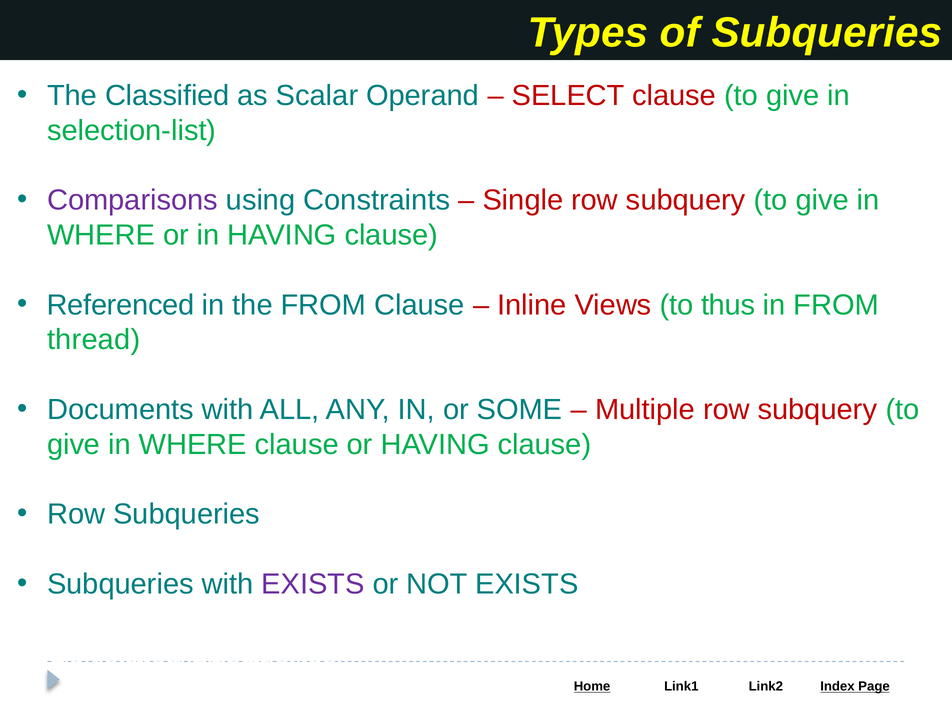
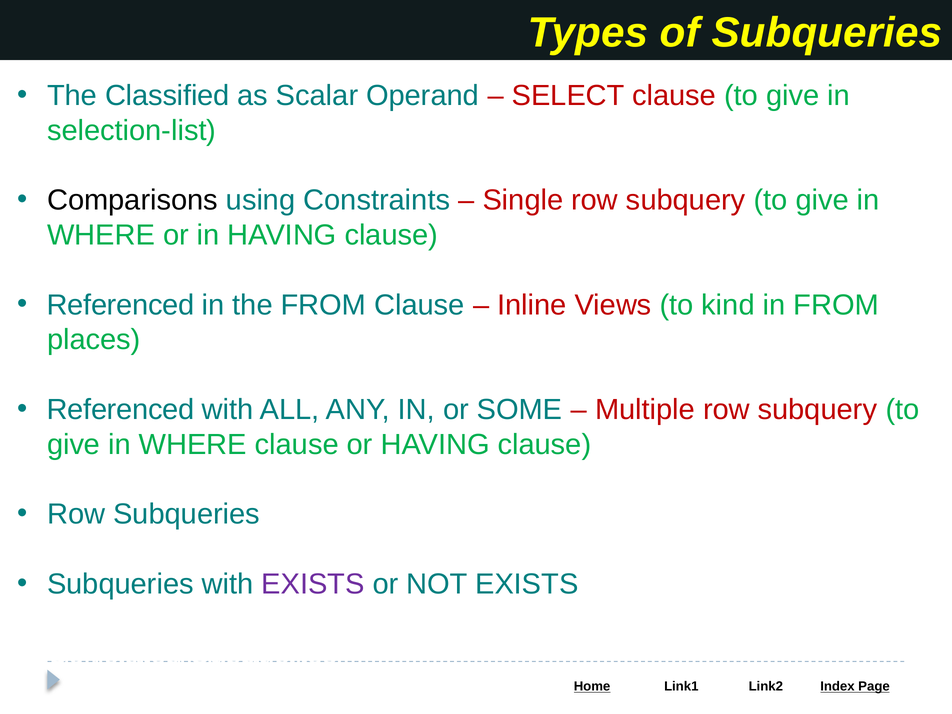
Comparisons colour: purple -> black (133, 200)
thus: thus -> kind (728, 305)
thread: thread -> places (94, 340)
Documents: Documents -> Referenced (121, 410)
